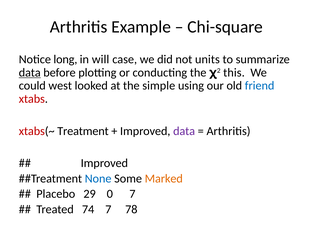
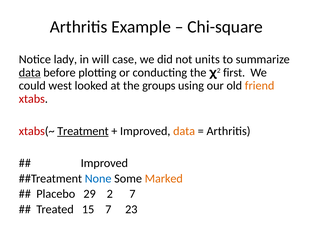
long: long -> lady (65, 59)
this: this -> first (234, 72)
simple: simple -> groups (159, 86)
friend colour: blue -> orange (260, 86)
Treatment underline: none -> present (83, 131)
data colour: purple -> orange (184, 131)
0: 0 -> 2 (110, 194)
74: 74 -> 15 (88, 209)
78: 78 -> 23 (131, 209)
